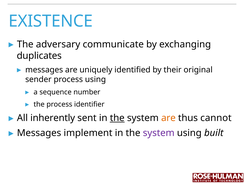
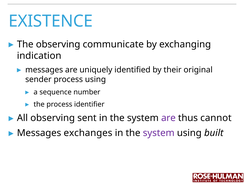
The adversary: adversary -> observing (58, 44)
duplicates: duplicates -> indication (39, 56)
All inherently: inherently -> observing (53, 118)
the underline: present -> none (117, 118)
are colour: orange -> purple (168, 118)
implement: implement -> exchanges (88, 133)
